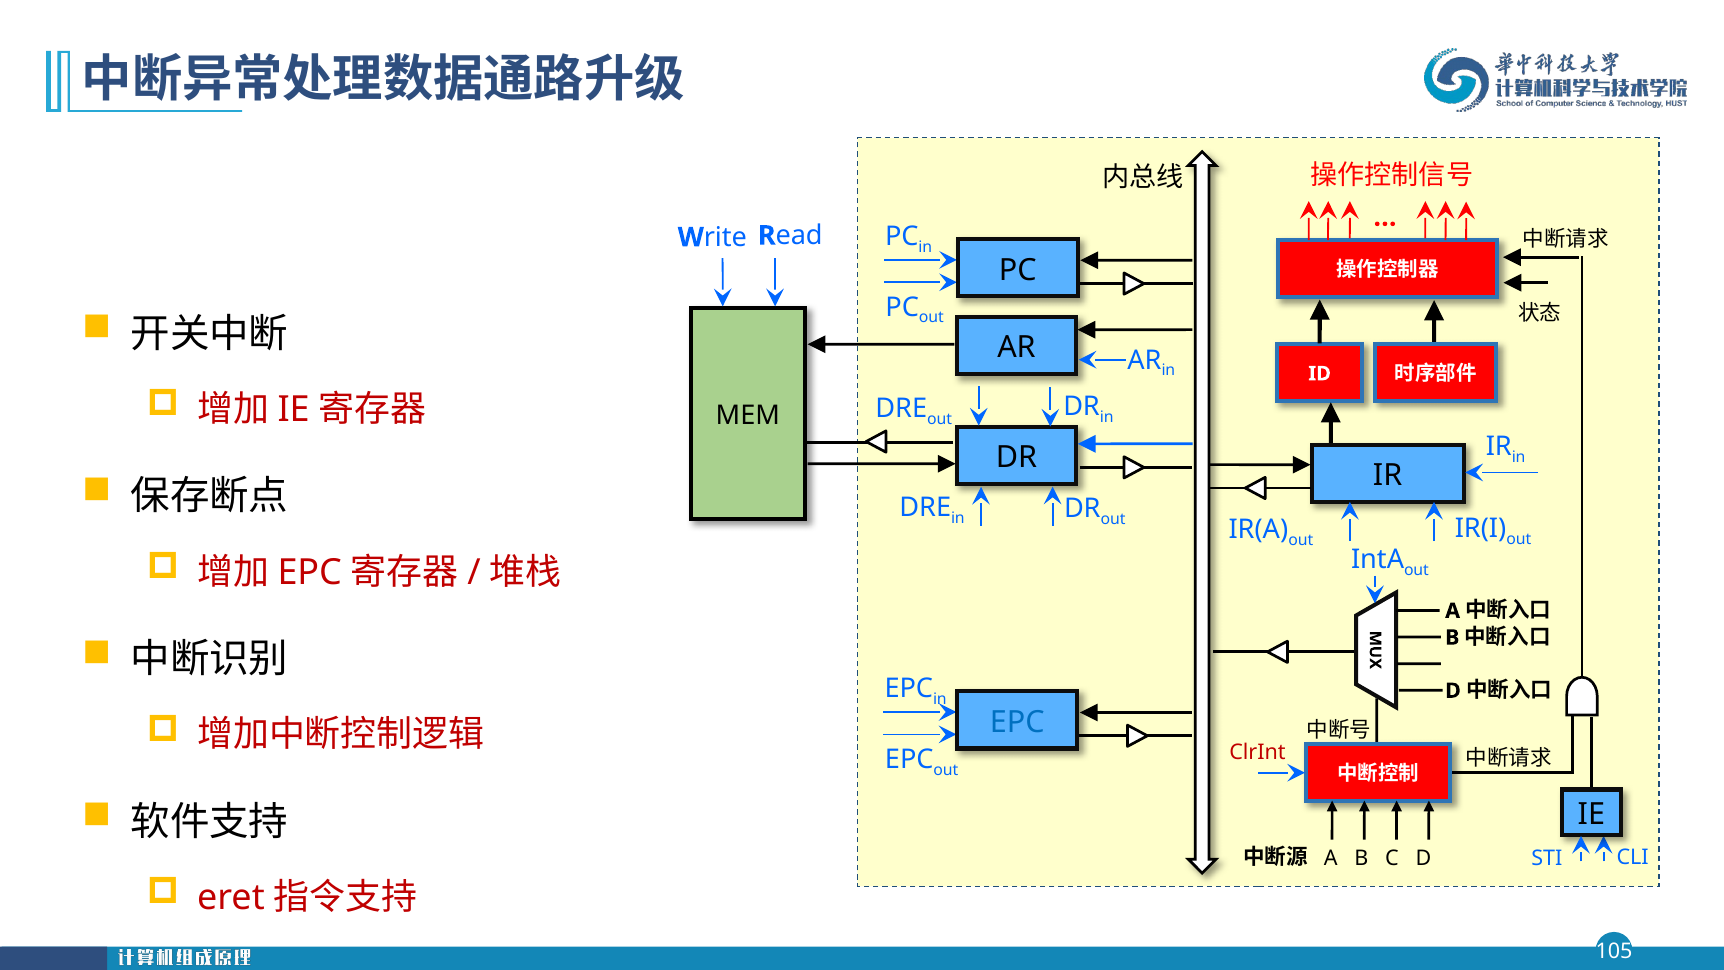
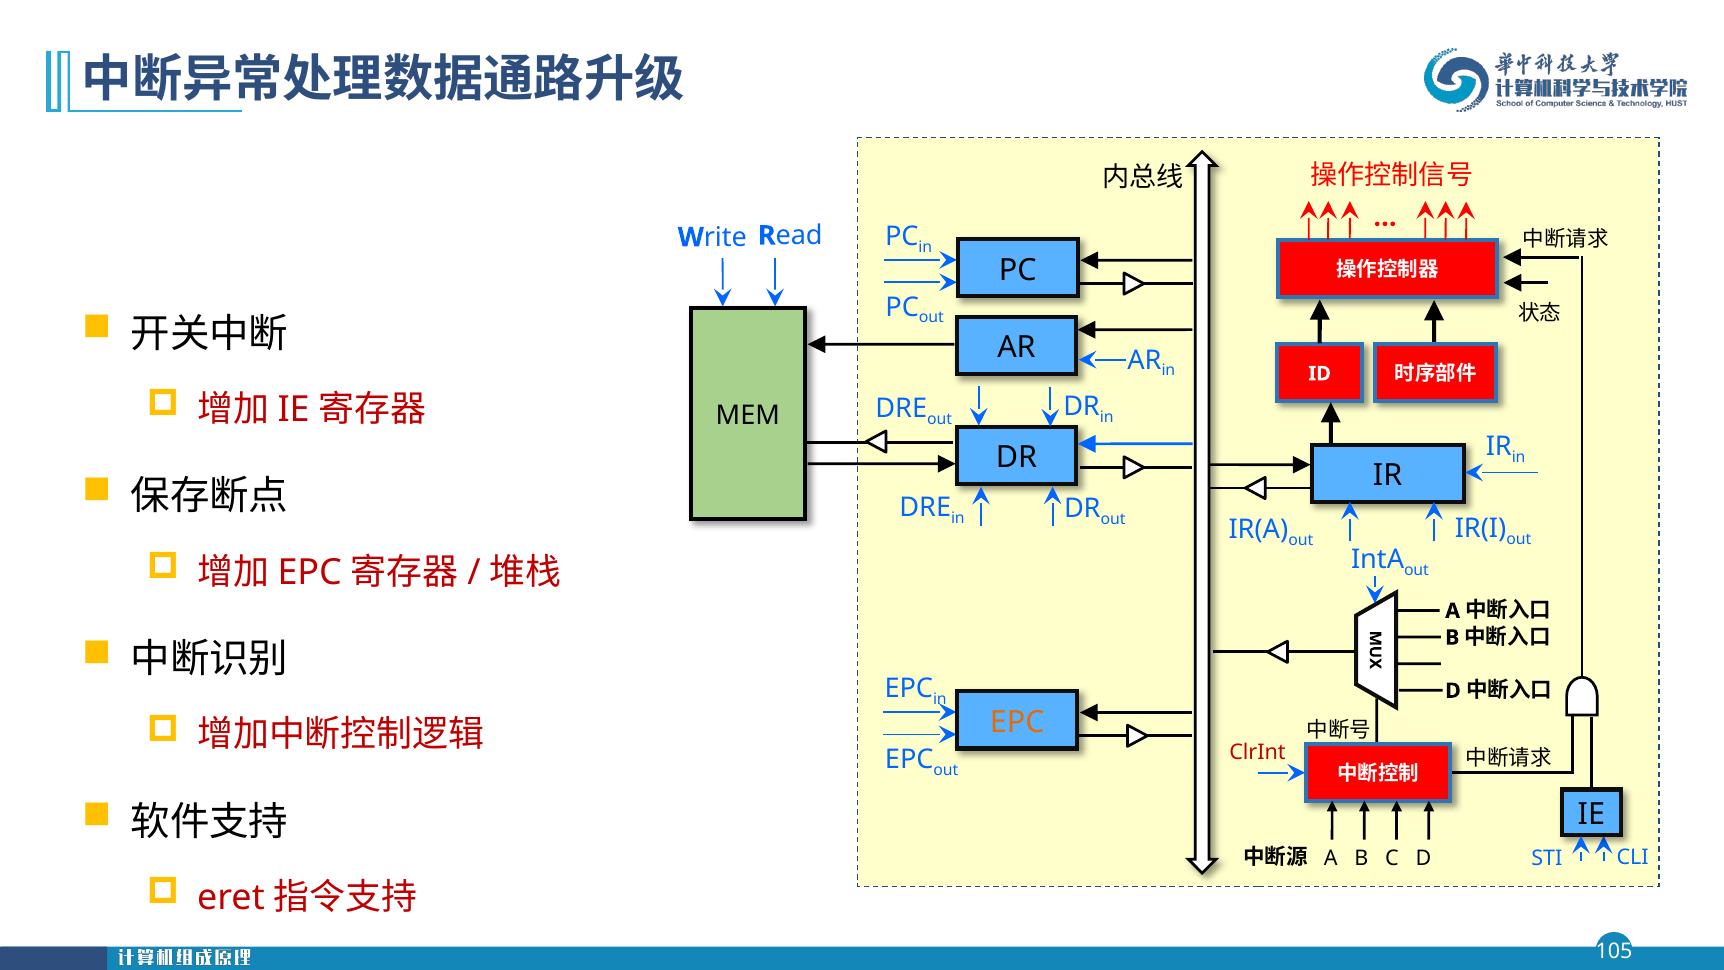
EPC colour: blue -> orange (1017, 722)
